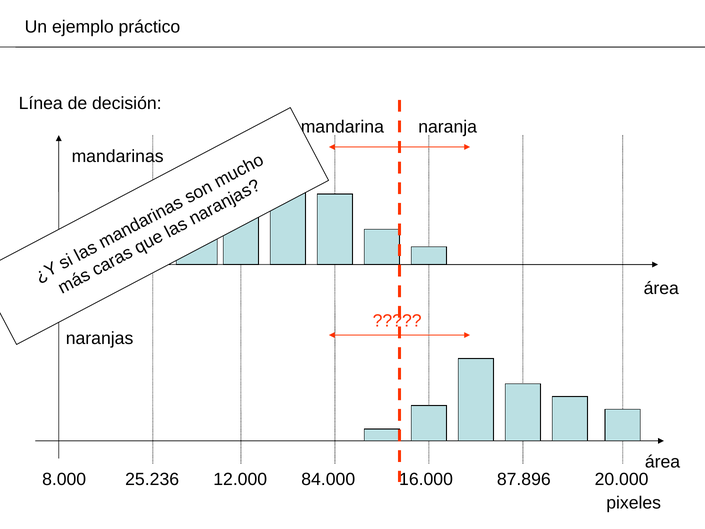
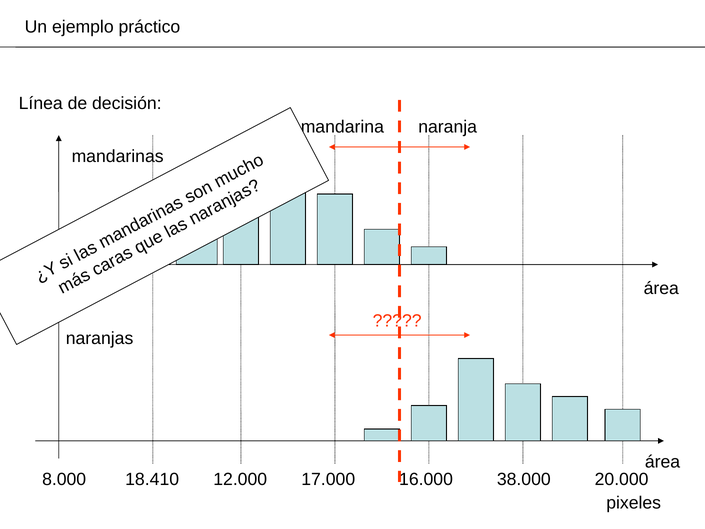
25.236: 25.236 -> 18.410 (152, 479)
84.000: 84.000 -> 17.000 (328, 479)
87.896: 87.896 -> 38.000 (524, 479)
